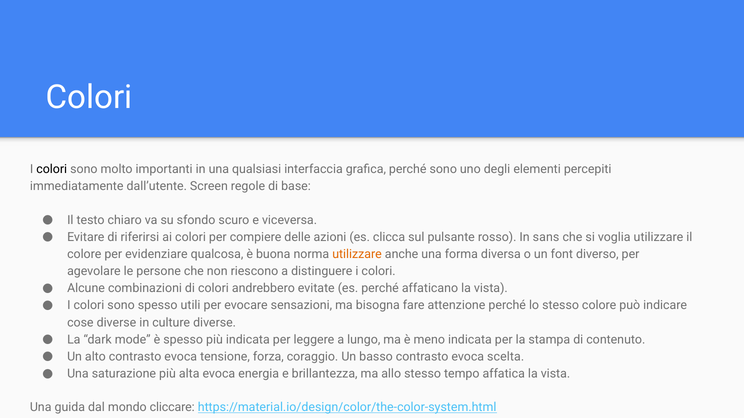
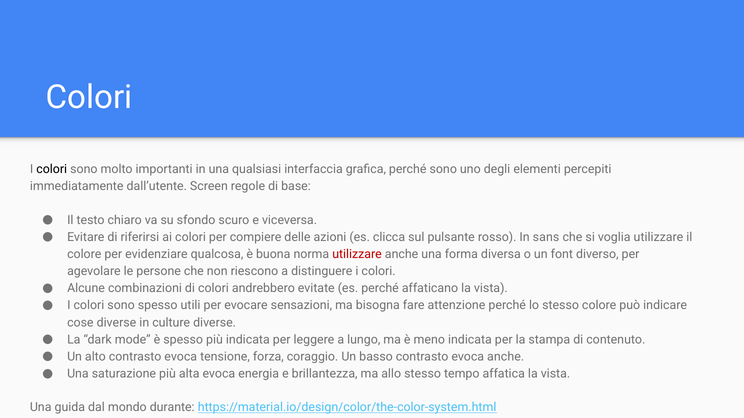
utilizzare colour: orange -> red (357, 254)
evoca scelta: scelta -> anche (506, 357)
cliccare: cliccare -> durante (172, 408)
